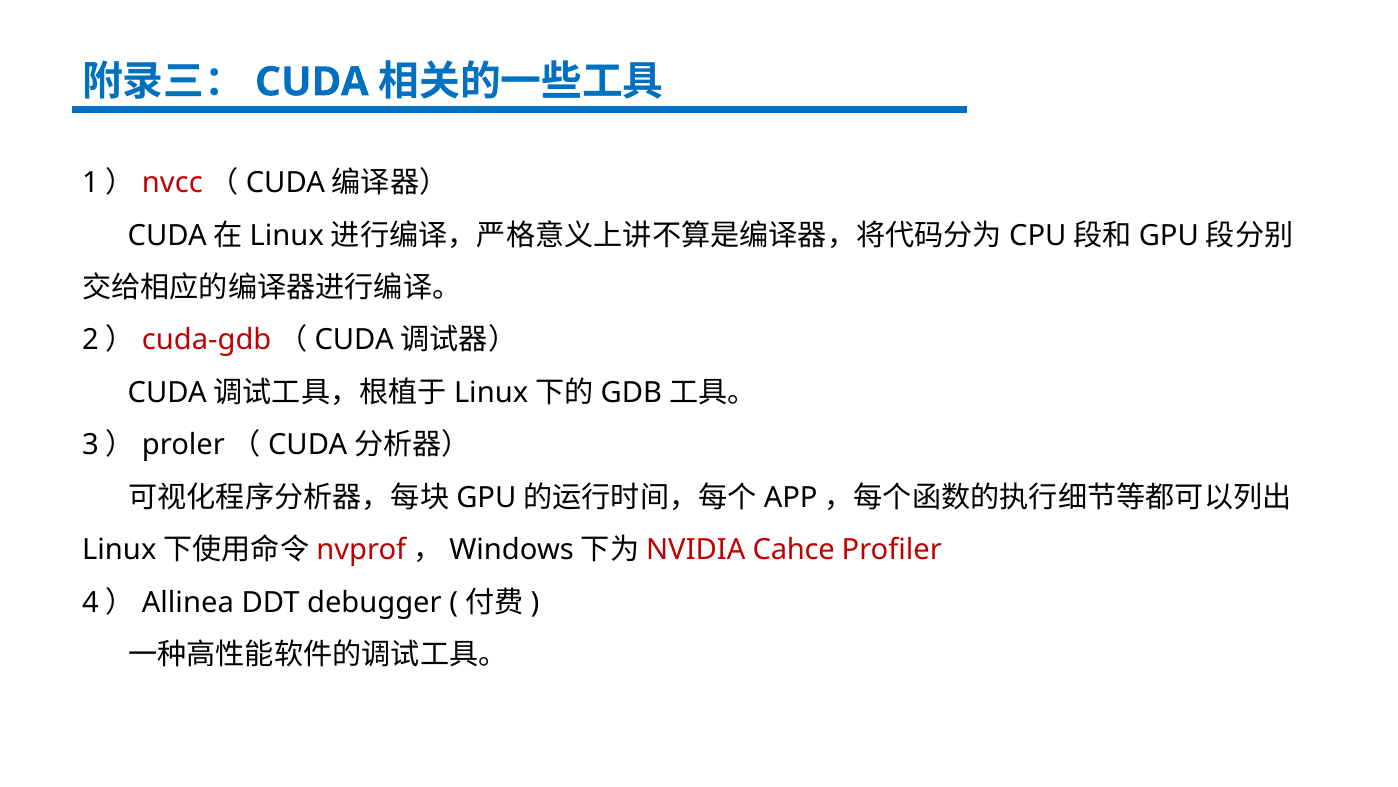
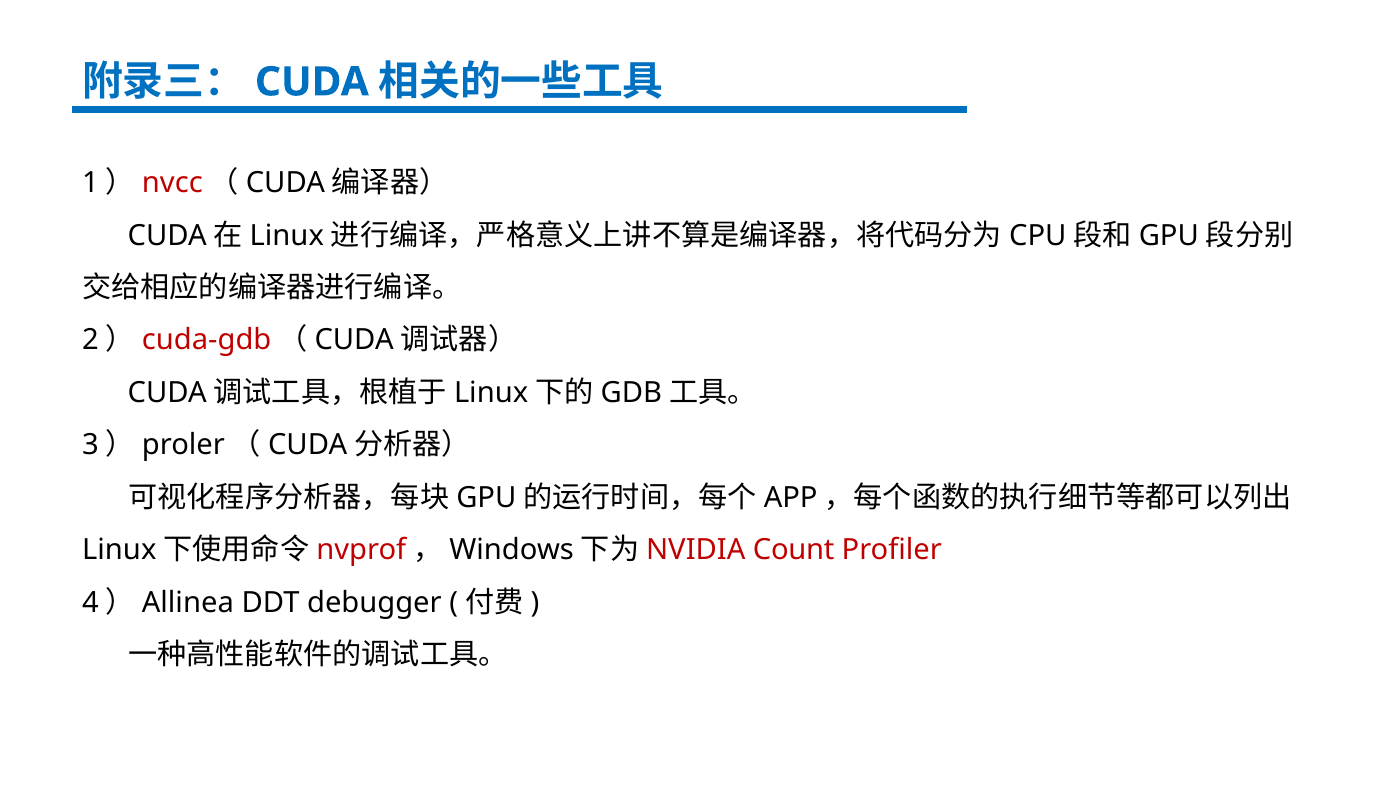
Cahce: Cahce -> Count (794, 550)
